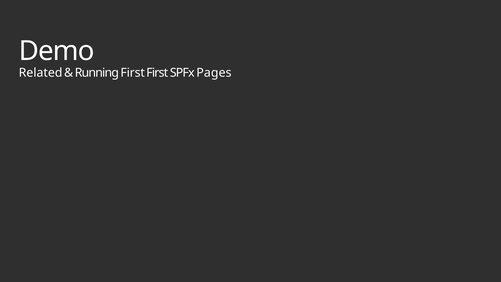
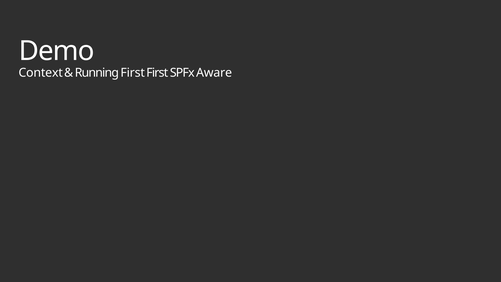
Related: Related -> Context (41, 73)
Pages: Pages -> Aware (214, 73)
